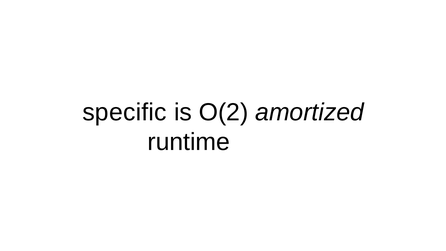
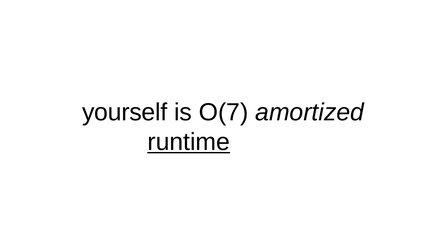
specific: specific -> yourself (125, 112)
O(2: O(2 -> O(7 (224, 112)
runtime underline: none -> present (189, 142)
